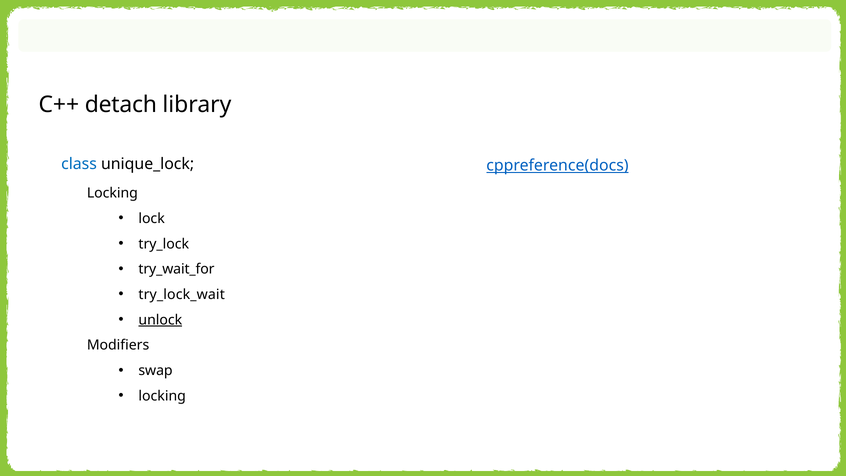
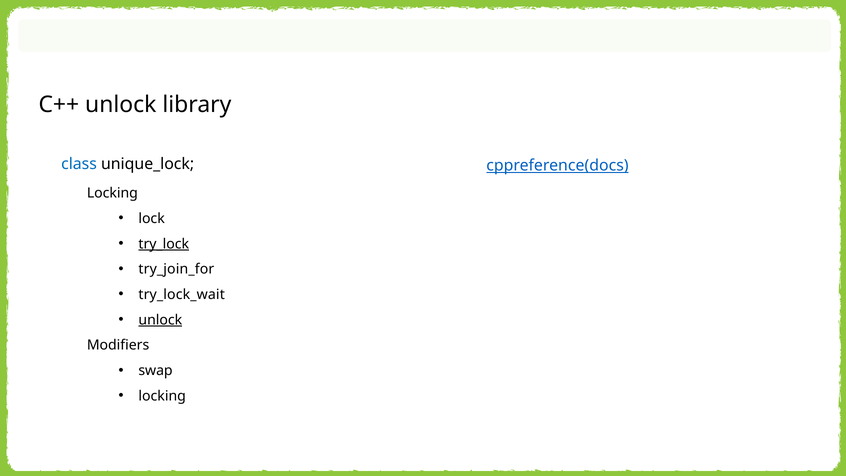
C++ detach: detach -> unlock (121, 105)
try_lock underline: none -> present (164, 244)
try_wait_for: try_wait_for -> try_join_for (176, 269)
